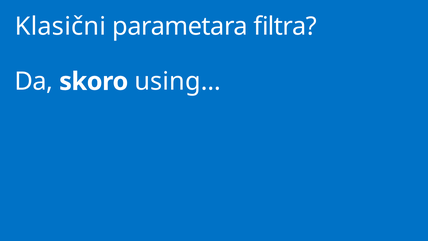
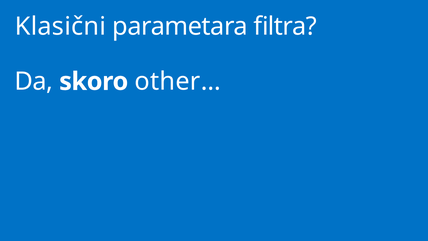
using…: using… -> other… (178, 81)
